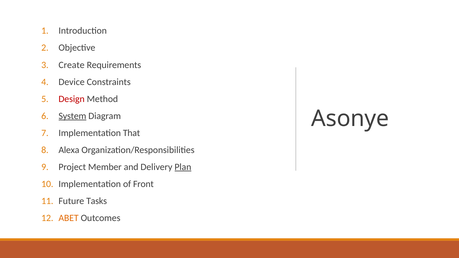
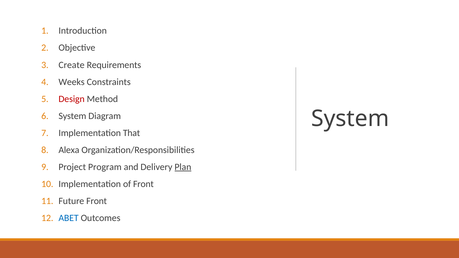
Device: Device -> Weeks (72, 82)
System underline: present -> none (72, 116)
Asonye: Asonye -> System (350, 119)
Member: Member -> Program (105, 167)
Future Tasks: Tasks -> Front (97, 201)
ABET colour: orange -> blue (69, 218)
